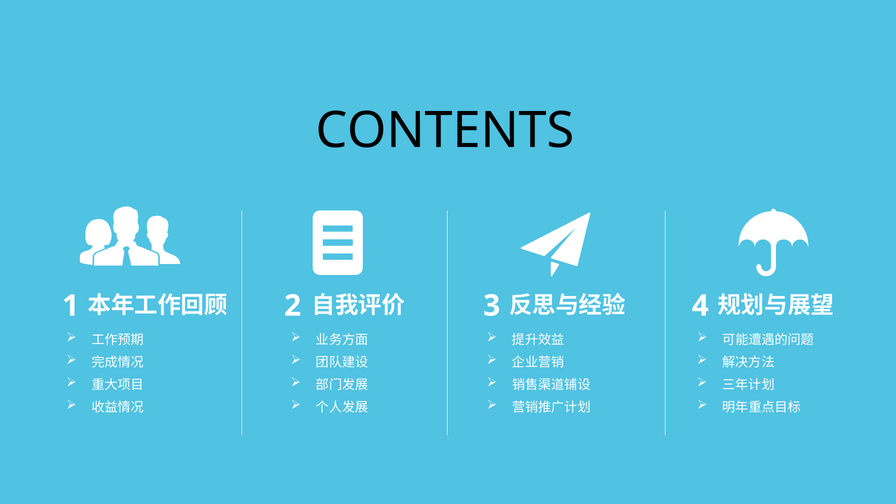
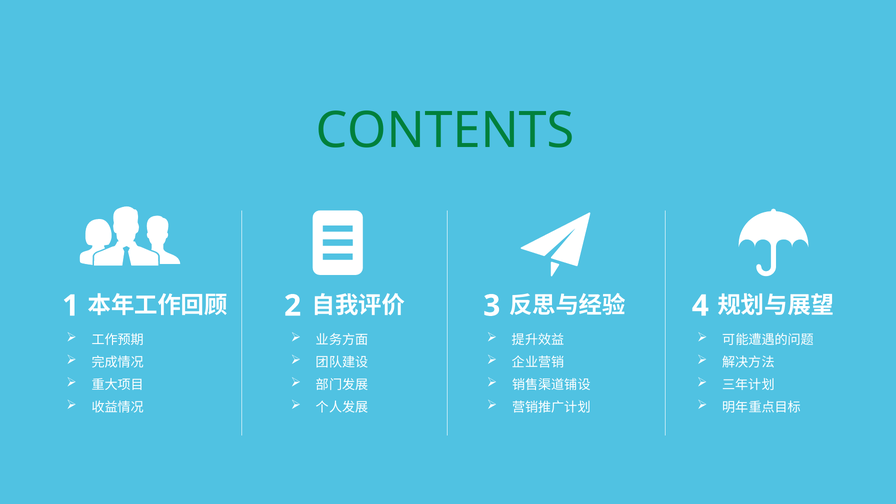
CONTENTS colour: black -> green (445, 131)
